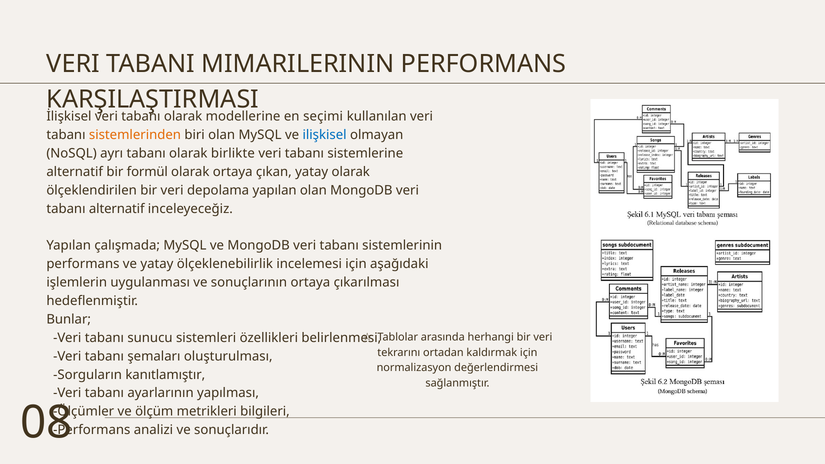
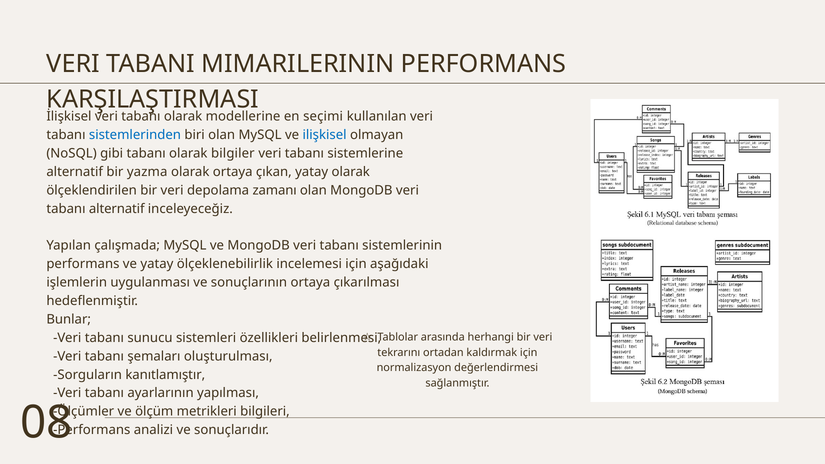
sistemlerinden colour: orange -> blue (135, 135)
ayrı: ayrı -> gibi (112, 153)
birlikte: birlikte -> bilgiler (233, 153)
formül: formül -> yazma (147, 172)
depolama yapılan: yapılan -> zamanı (275, 190)
